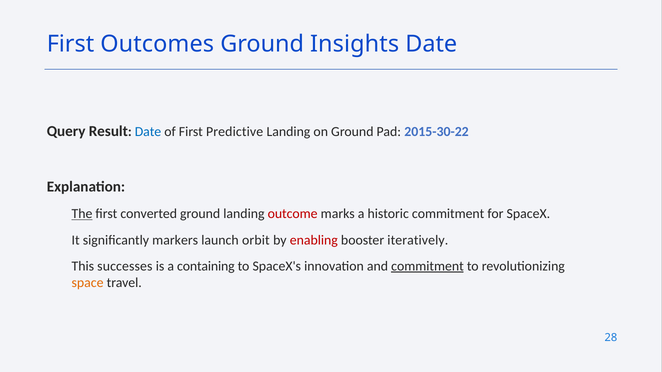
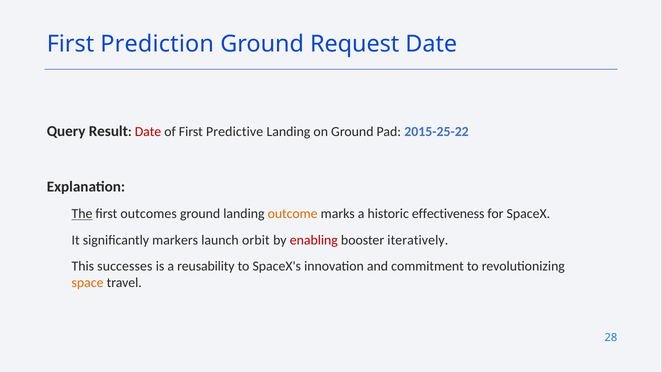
Outcomes: Outcomes -> Prediction (157, 44)
Insights: Insights -> Request (355, 44)
Date colour: blue -> red (148, 132)
2015-30-22: 2015-30-22 -> 2015-25-22 (437, 132)
converted: converted -> outcomes (149, 214)
outcome colour: red -> orange (293, 214)
historic commitment: commitment -> effectiveness (448, 214)
containing: containing -> reusability (206, 266)
commitment underline: present -> none (427, 266)
